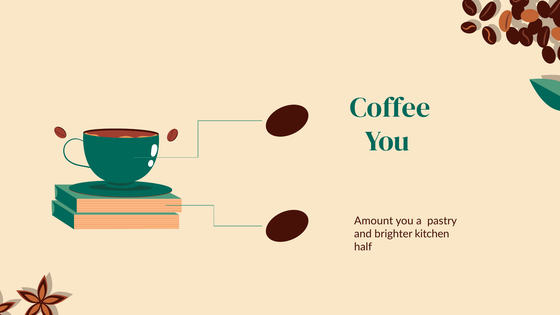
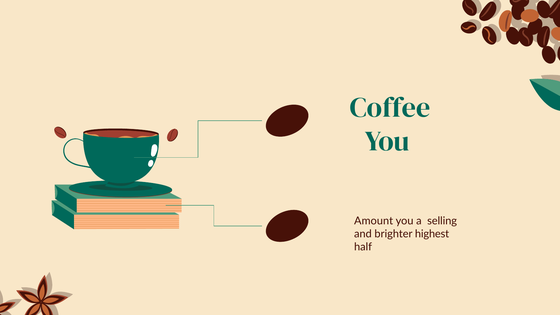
pastry: pastry -> selling (442, 221)
kitchen: kitchen -> highest (432, 234)
